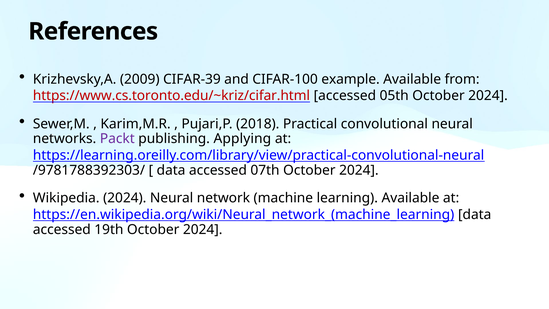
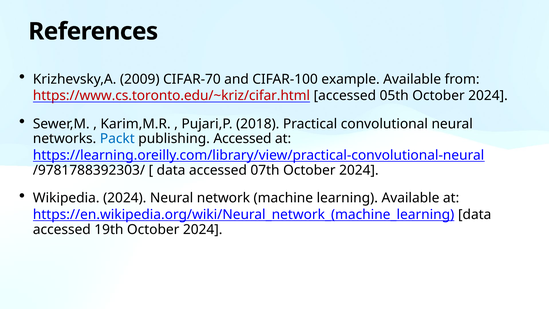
CIFAR-39: CIFAR-39 -> CIFAR-70 (192, 79)
Packt colour: purple -> blue (117, 139)
publishing Applying: Applying -> Accessed (242, 139)
